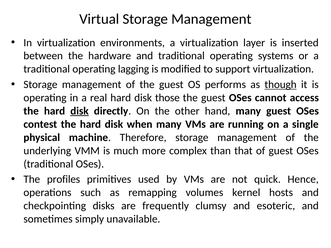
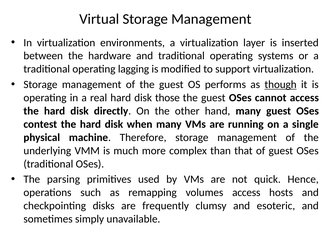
disk underline: present -> none (79, 111)
profiles: profiles -> parsing (63, 179)
volumes kernel: kernel -> access (246, 193)
